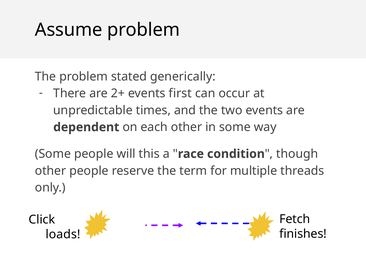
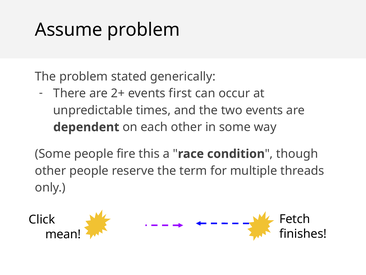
will: will -> fire (126, 154)
loads: loads -> mean (63, 234)
